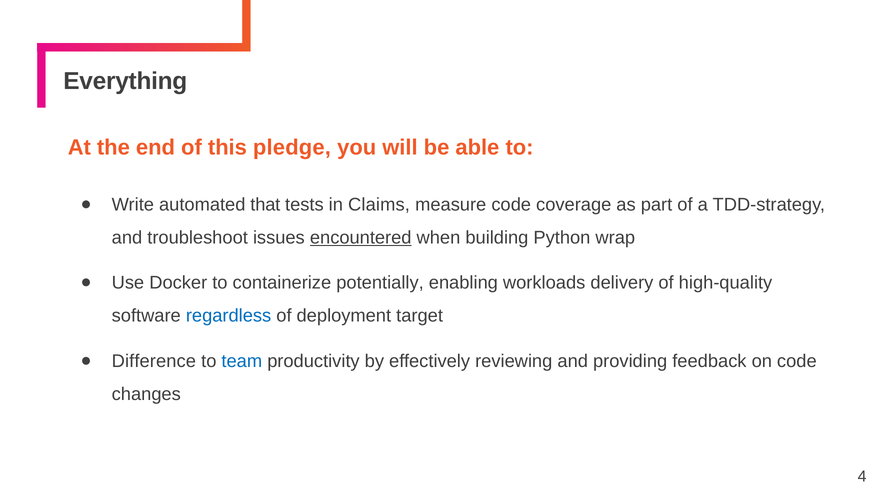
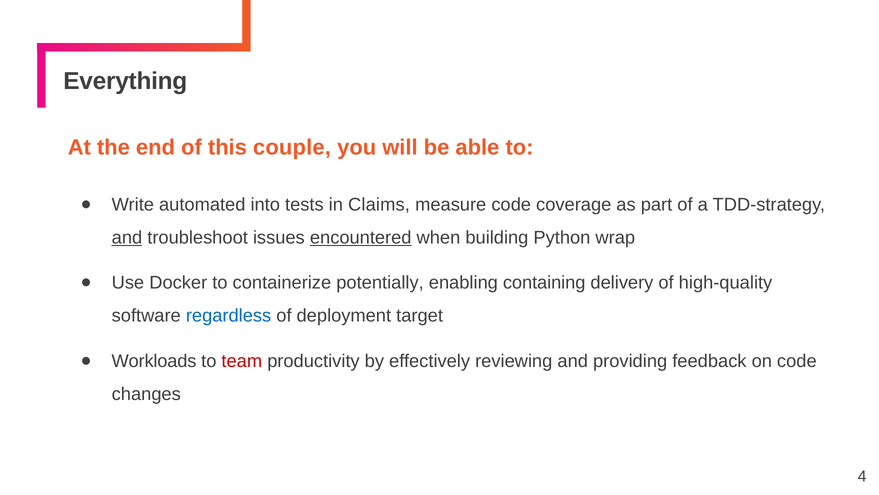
pledge: pledge -> couple (292, 147)
that: that -> into (265, 204)
and underline: none -> present (127, 237)
workloads: workloads -> containing (544, 283)
Difference: Difference -> Workloads (154, 361)
team colour: blue -> red (242, 361)
